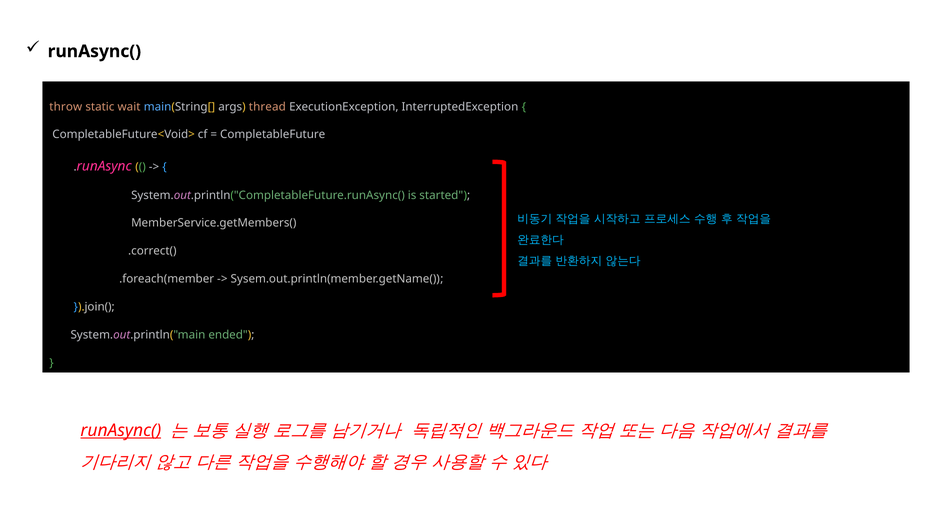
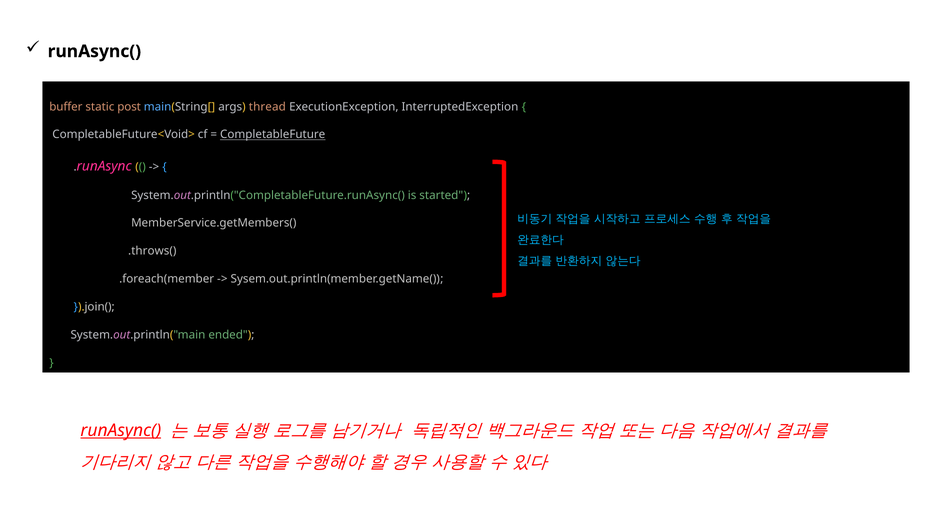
throw: throw -> buffer (66, 107)
wait: wait -> post (129, 107)
CompletableFuture underline: none -> present (273, 135)
.correct(: .correct( -> .throws( (152, 251)
